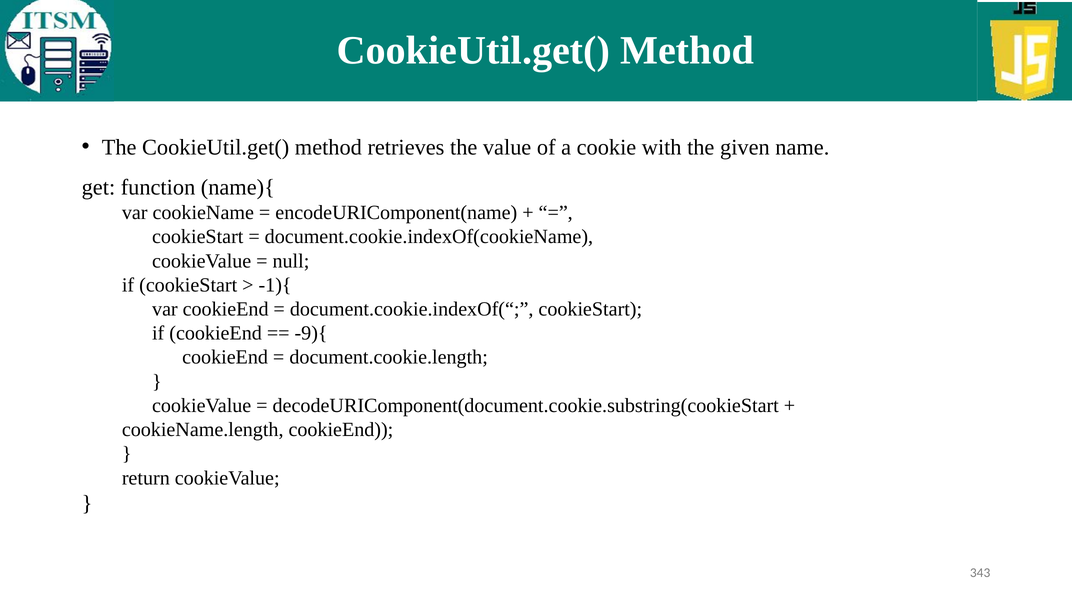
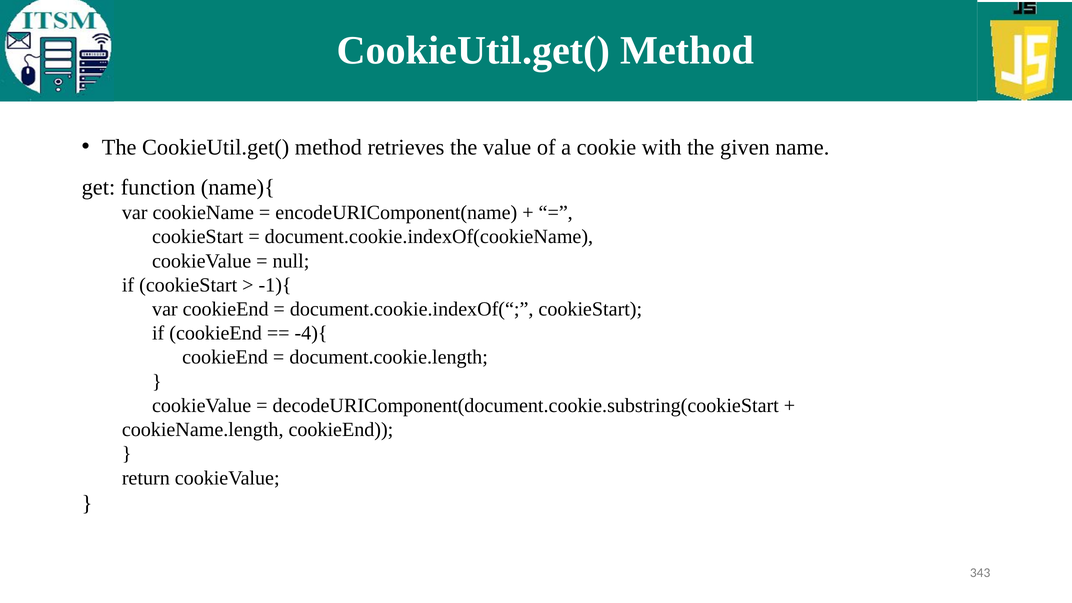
-9){: -9){ -> -4){ (311, 333)
